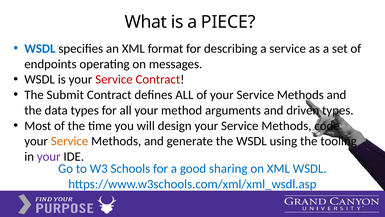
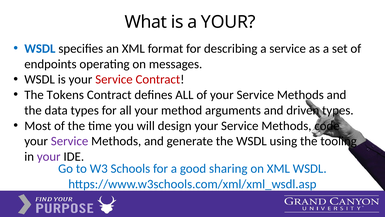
a PIECE: PIECE -> YOUR (228, 22)
Submit: Submit -> Tokens (65, 95)
Service colour: orange -> purple (70, 141)
